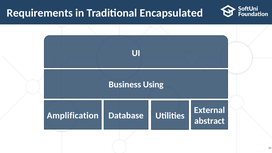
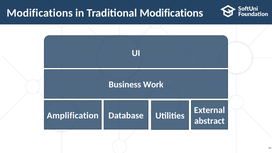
Requirements: Requirements -> Modifications (40, 13)
Traditional Encapsulated: Encapsulated -> Modifications (171, 13)
Using: Using -> Work (153, 85)
